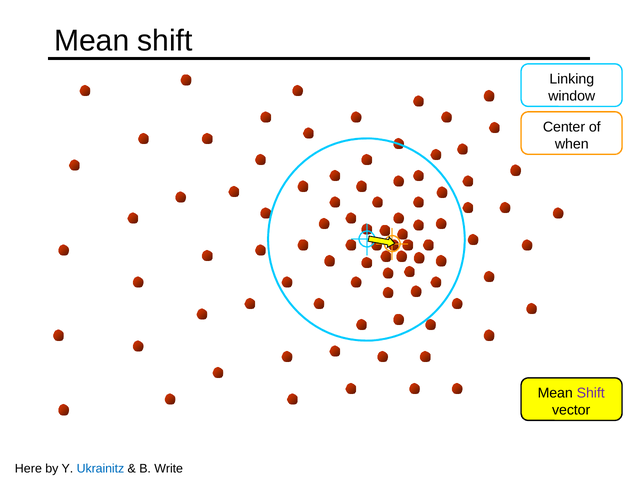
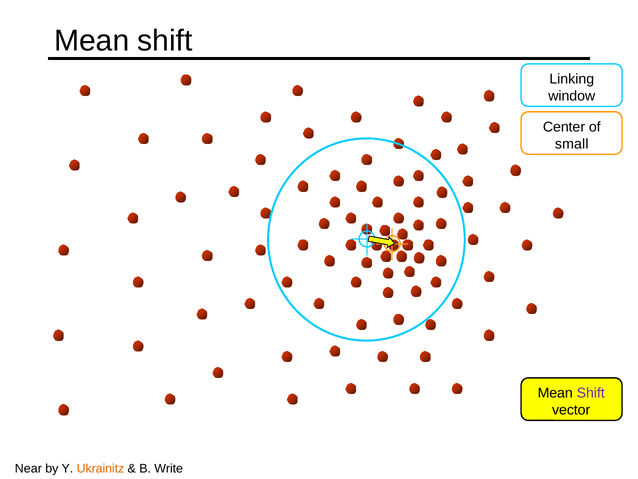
when: when -> small (572, 144)
Here: Here -> Near (28, 468)
Ukrainitz colour: blue -> orange (100, 468)
